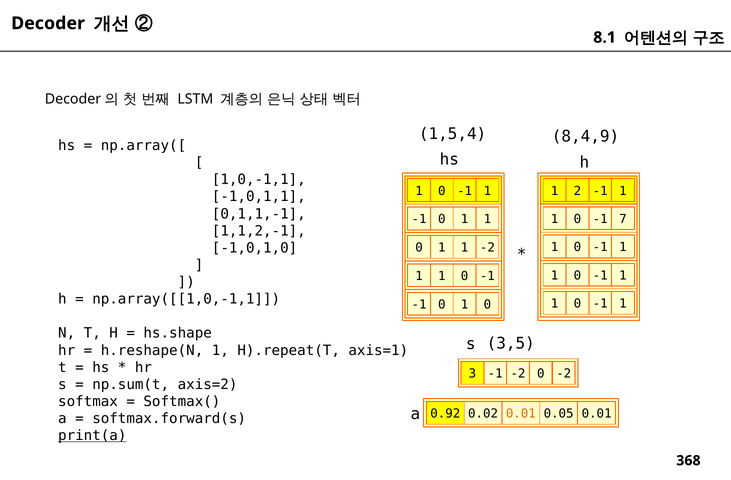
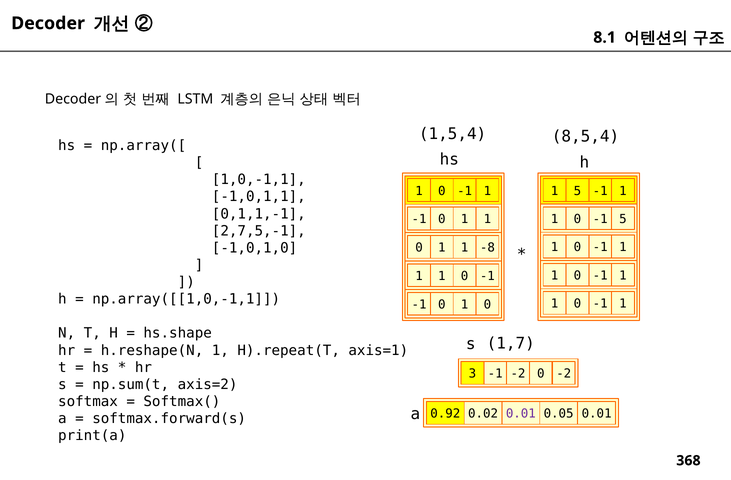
8,4,9: 8,4,9 -> 8,5,4 (585, 137)
1 2: 2 -> 5 (577, 191)
-1 7: 7 -> 5 (623, 219)
1,1,2,-1: 1,1,2,-1 -> 2,7,5,-1 (259, 231)
1 -2: -2 -> -8 (487, 248)
3,5: 3,5 -> 1,7 (511, 343)
0.01 colour: orange -> purple (521, 414)
print(a underline: present -> none (92, 436)
